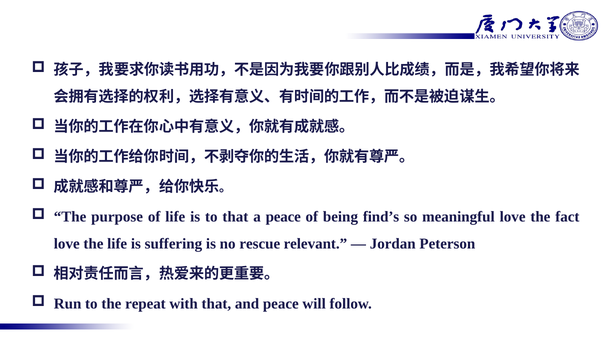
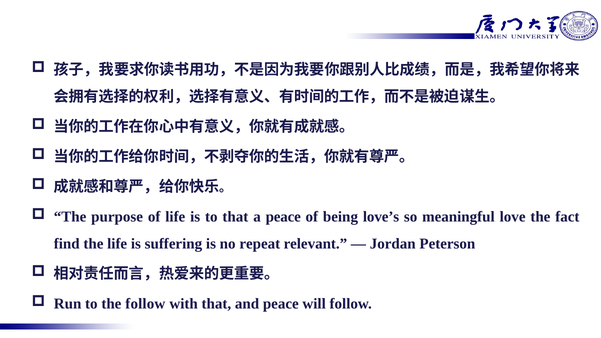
find’s: find’s -> love’s (381, 217)
love: love -> find (67, 244)
rescue: rescue -> repeat (260, 244)
the repeat: repeat -> follow (145, 304)
